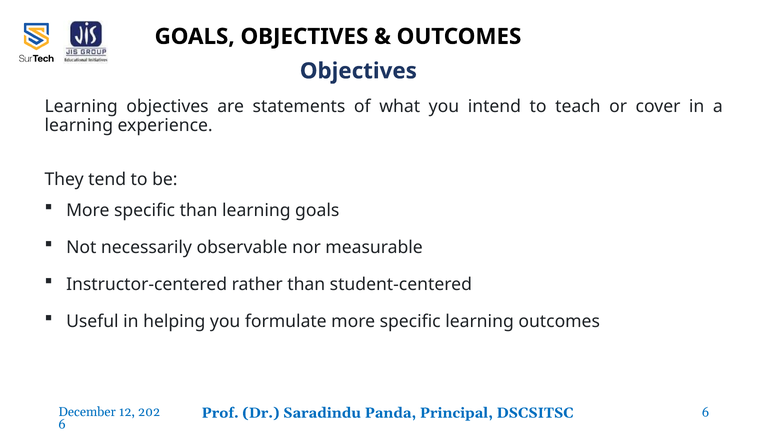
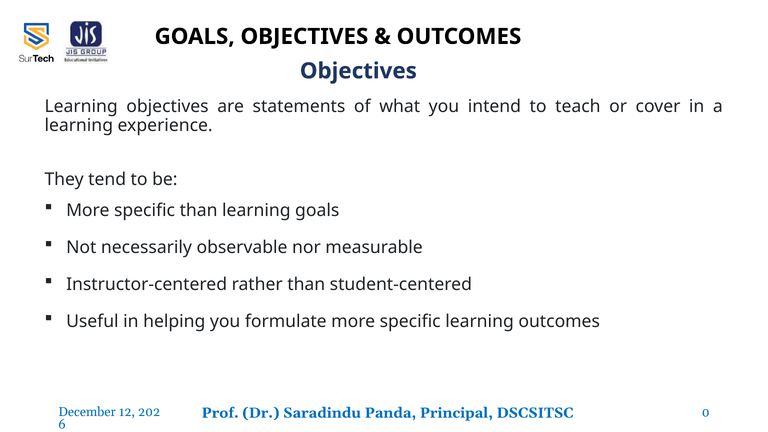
DSCSITSC 6: 6 -> 0 (706, 412)
